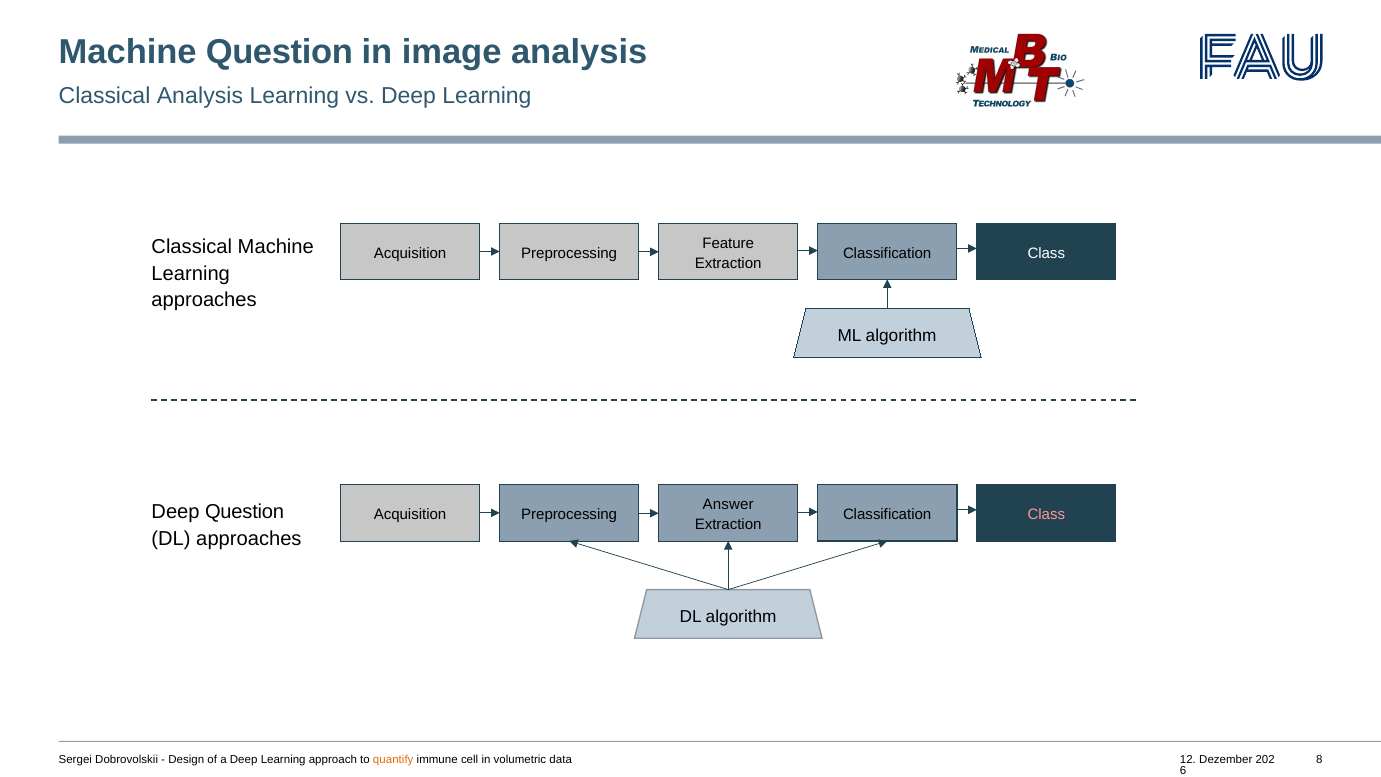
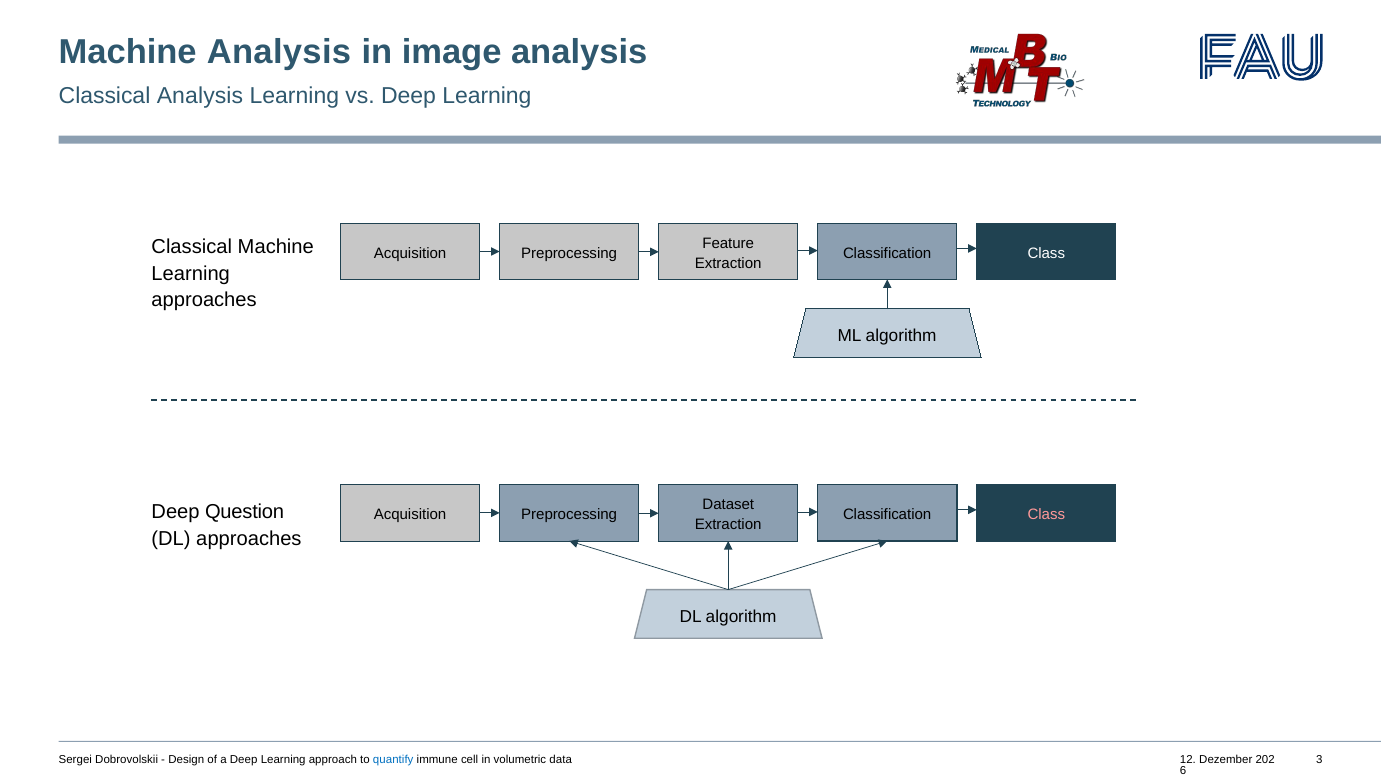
Machine Question: Question -> Analysis (279, 53)
Answer: Answer -> Dataset (728, 505)
quantify colour: orange -> blue (393, 759)
8: 8 -> 3 (1319, 759)
